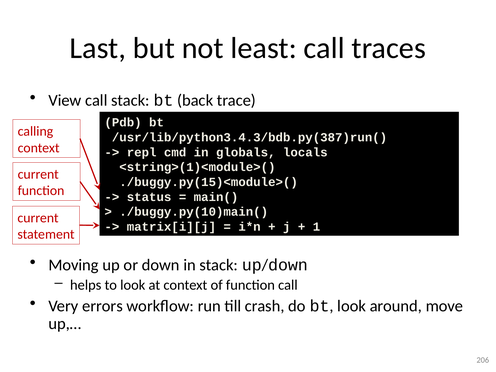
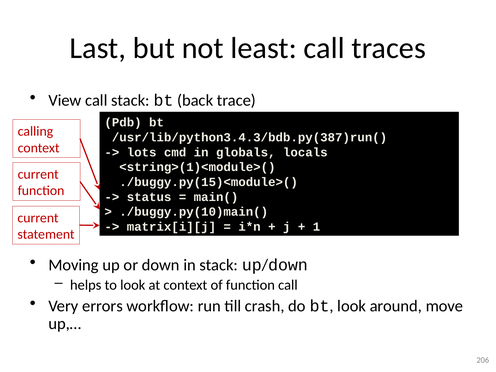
repl: repl -> lots (142, 152)
